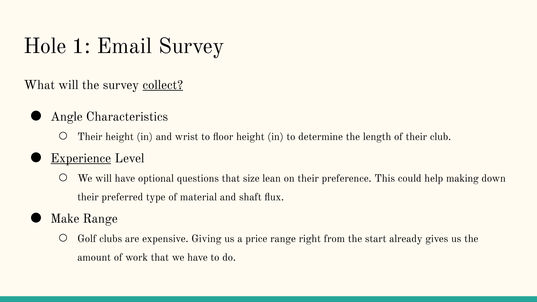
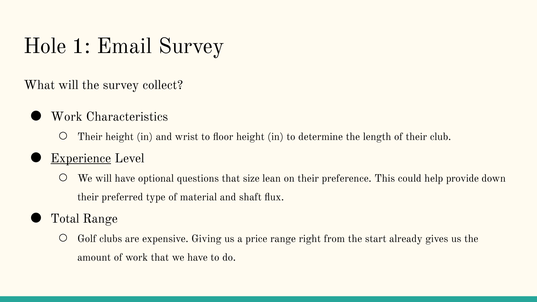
collect underline: present -> none (163, 85)
Angle: Angle -> Work (66, 117)
making: making -> provide (462, 178)
Make: Make -> Total (65, 219)
